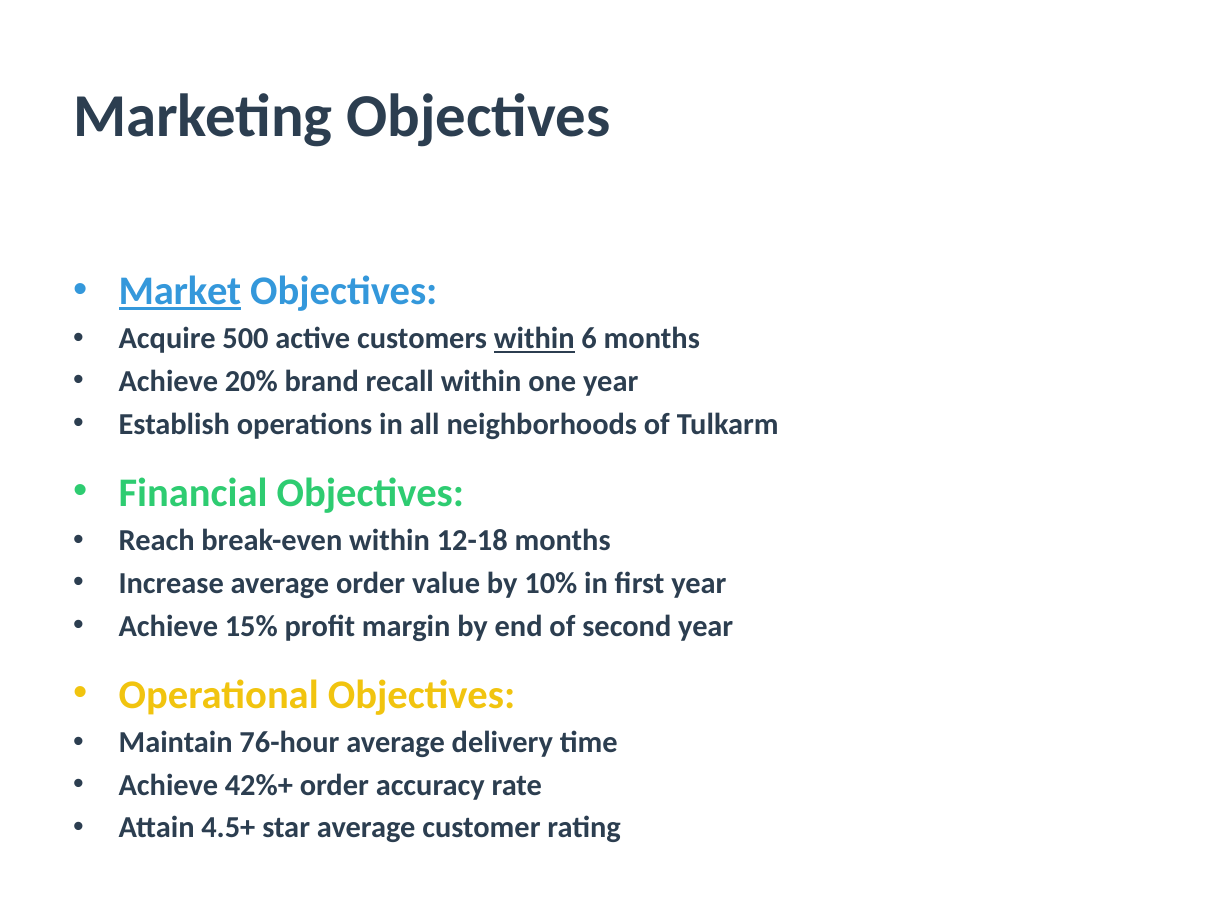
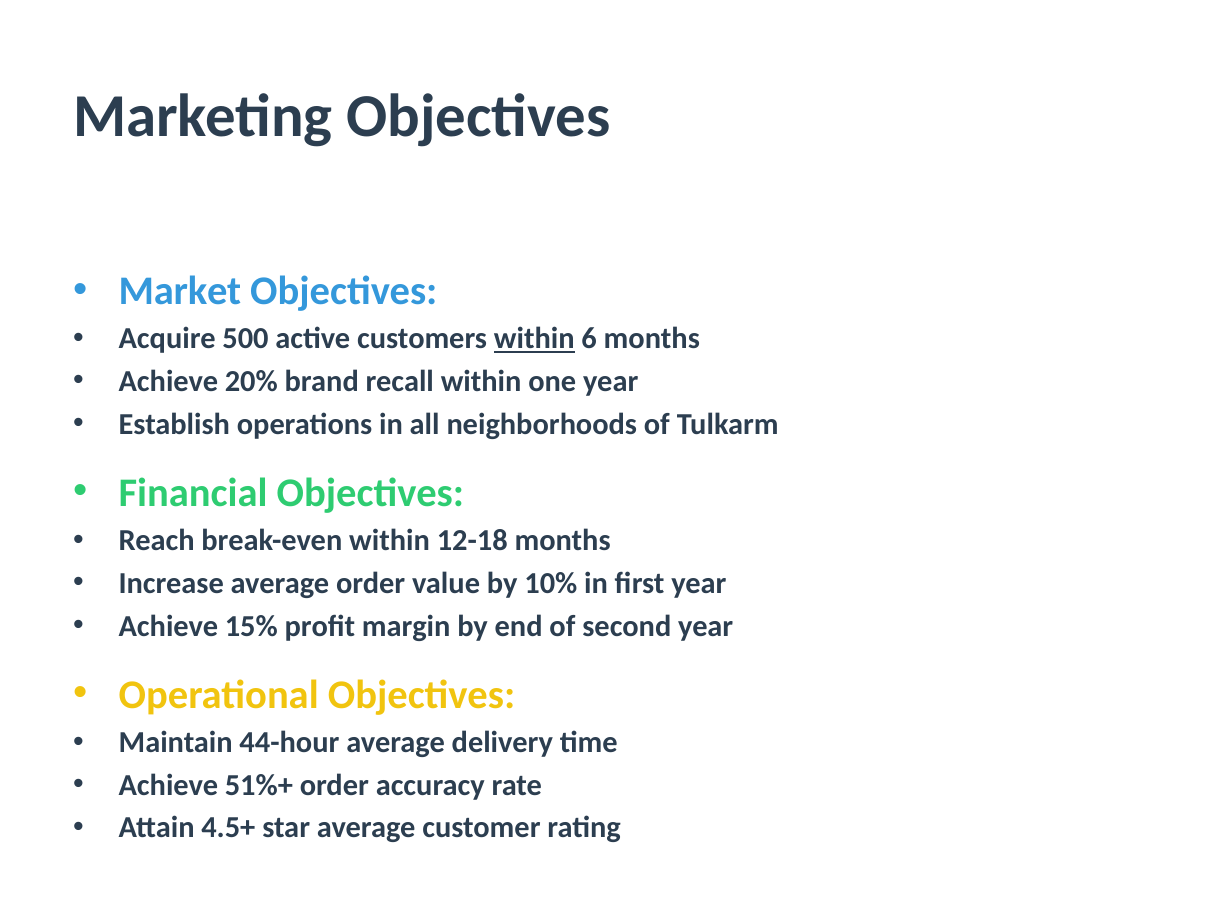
Market underline: present -> none (180, 291)
76-hour: 76-hour -> 44-hour (289, 742)
42%+: 42%+ -> 51%+ (259, 785)
